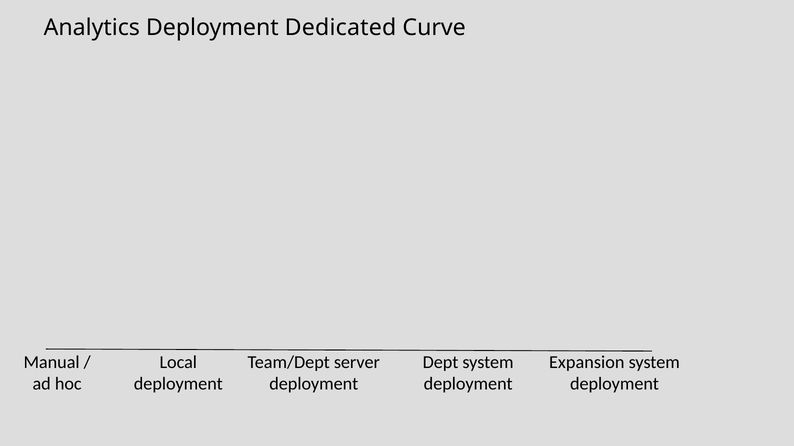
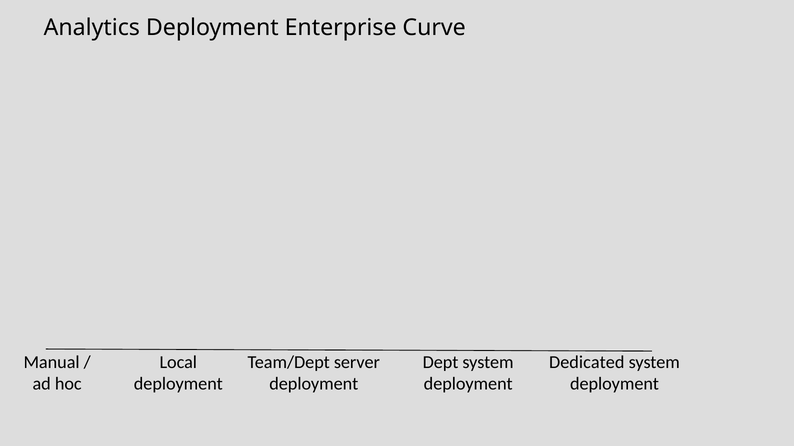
Dedicated: Dedicated -> Enterprise (341, 27)
Expansion: Expansion -> Dedicated (587, 363)
